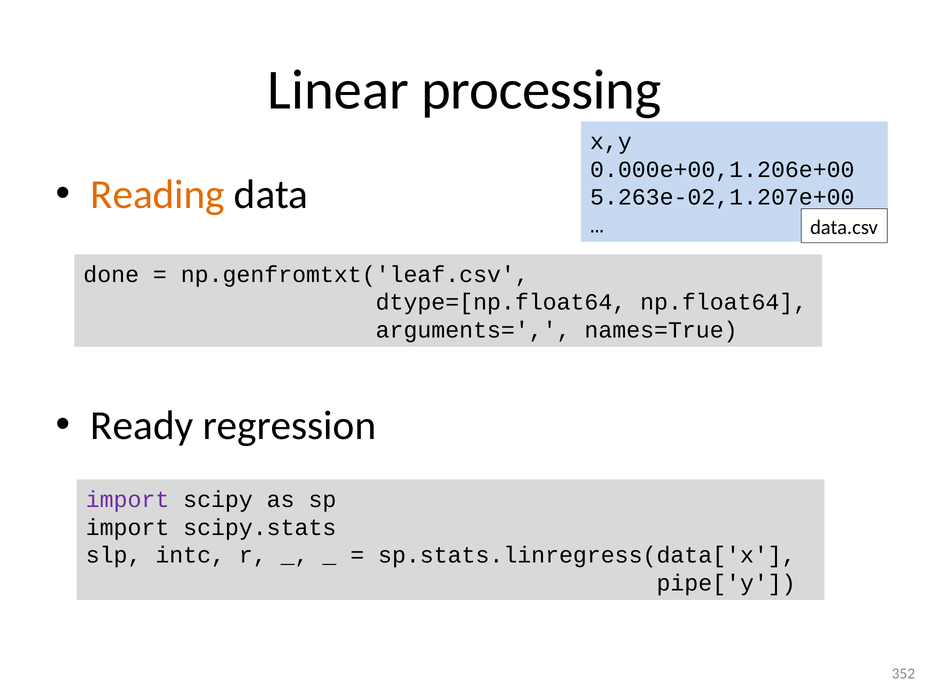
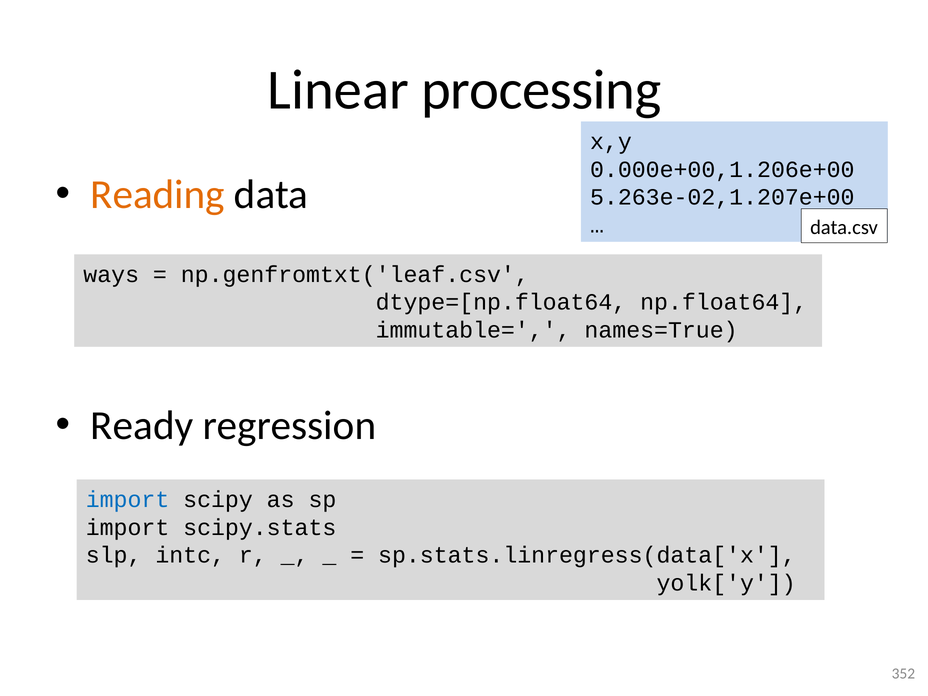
done: done -> ways (111, 274)
arguments=: arguments= -> immutable= (473, 330)
import colour: purple -> blue (128, 500)
pipe['y: pipe['y -> yolk['y (726, 583)
